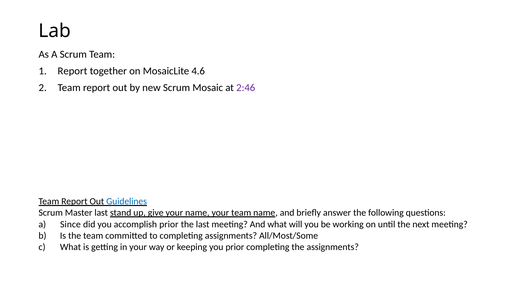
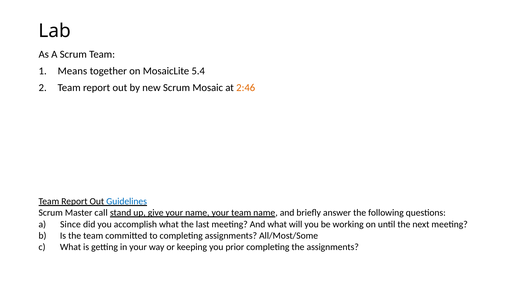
Report: Report -> Means (72, 71)
4.6: 4.6 -> 5.4 (198, 71)
2:46 colour: purple -> orange (246, 88)
Master last: last -> call (101, 213)
accomplish prior: prior -> what (169, 224)
